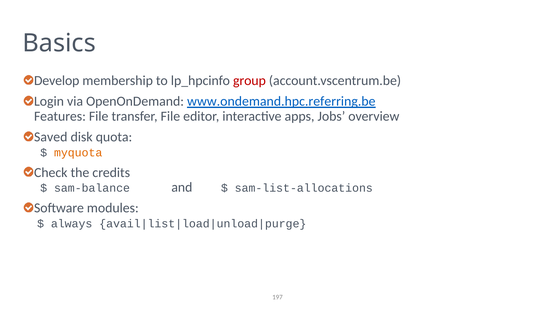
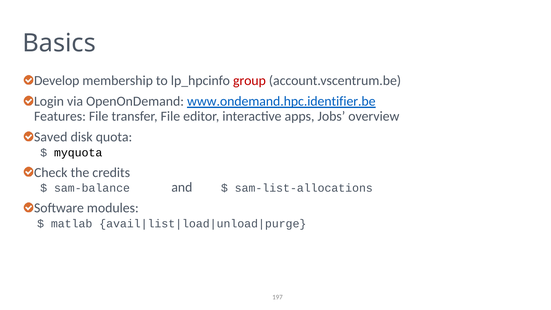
www.ondemand.hpc.referring.be: www.ondemand.hpc.referring.be -> www.ondemand.hpc.identifier.be (281, 101)
myquota colour: orange -> black (78, 153)
always: always -> matlab (72, 224)
